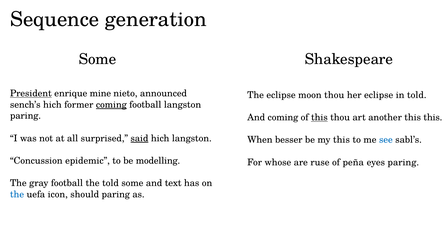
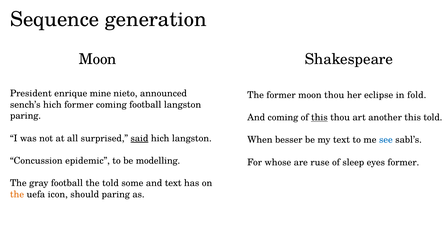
Some: Some -> Moon (98, 59)
President underline: present -> none (31, 93)
The eclipse: eclipse -> former (281, 95)
in told: told -> fold (417, 95)
coming underline: present -> none (111, 105)
this this: this -> told (433, 117)
my this: this -> text (341, 140)
peña: peña -> sleep (353, 162)
eyes paring: paring -> former (403, 162)
the colour: blue -> orange (17, 194)
